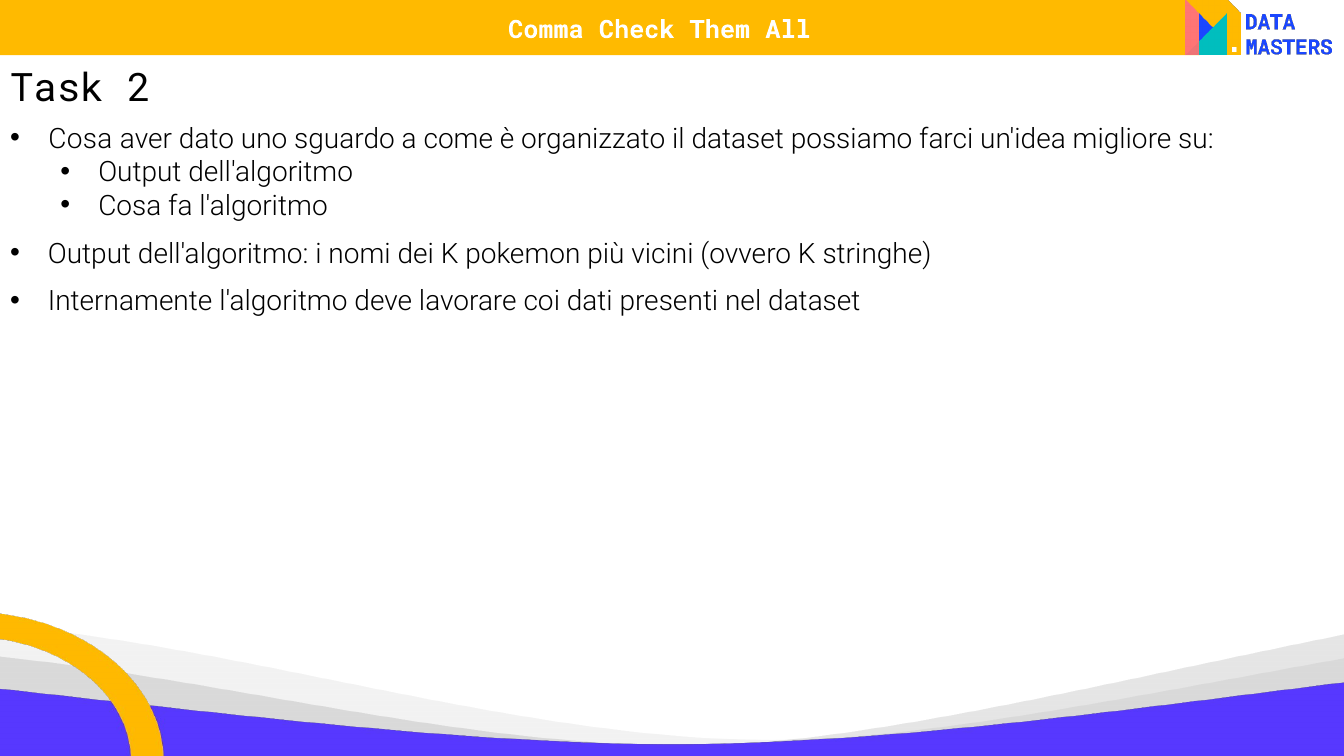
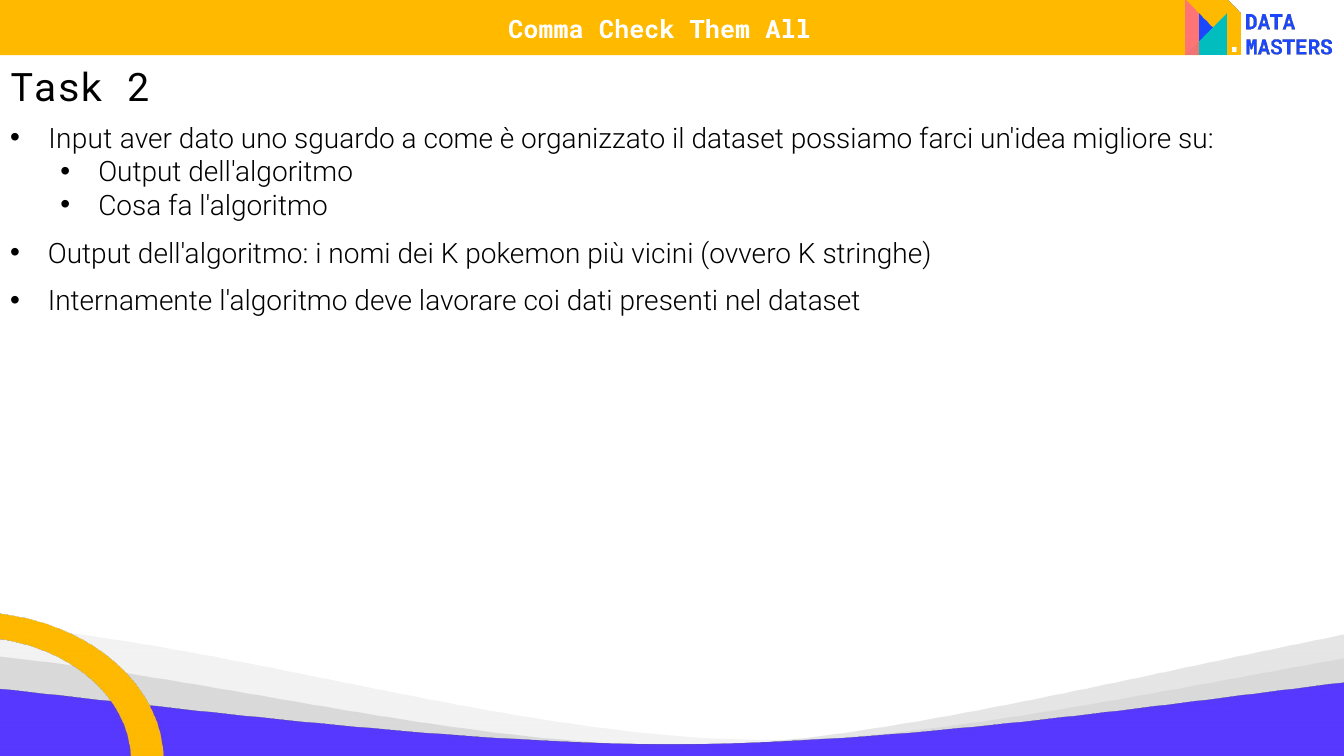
Cosa: Cosa -> Input (80, 139)
